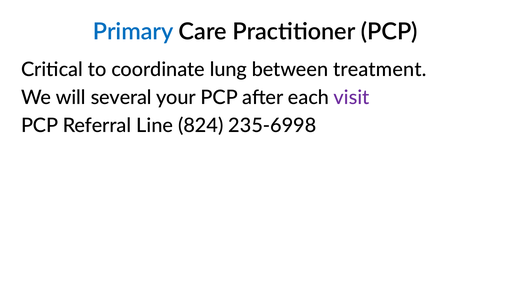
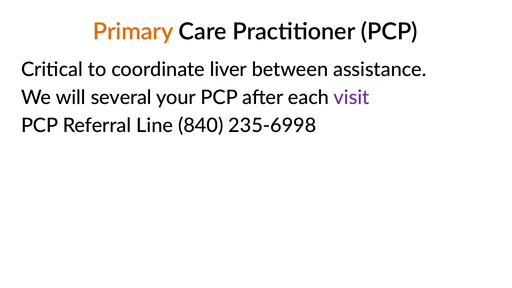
Primary colour: blue -> orange (133, 32)
lung: lung -> liver (228, 70)
treatment: treatment -> assistance (380, 70)
824: 824 -> 840 (201, 125)
